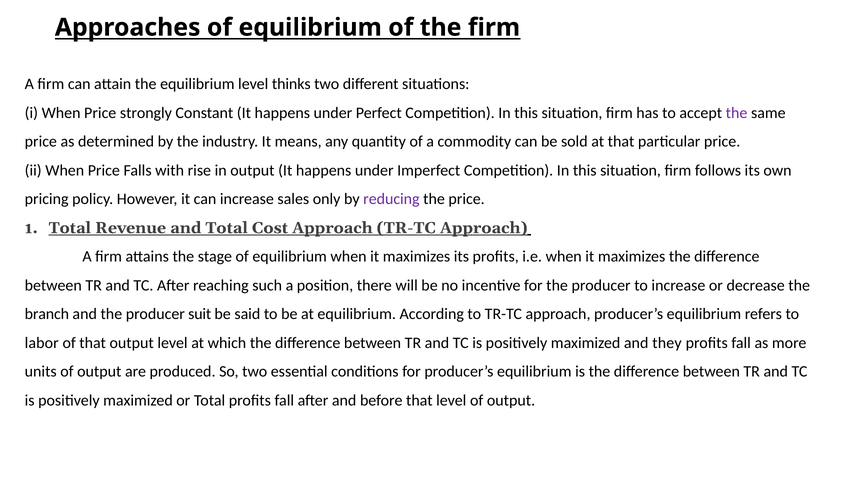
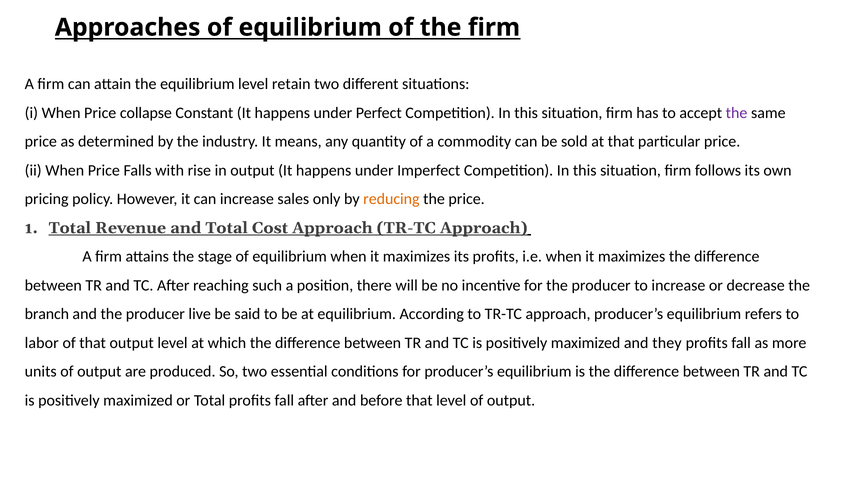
thinks: thinks -> retain (291, 84)
strongly: strongly -> collapse (146, 113)
reducing colour: purple -> orange (391, 199)
suit: suit -> live (200, 314)
